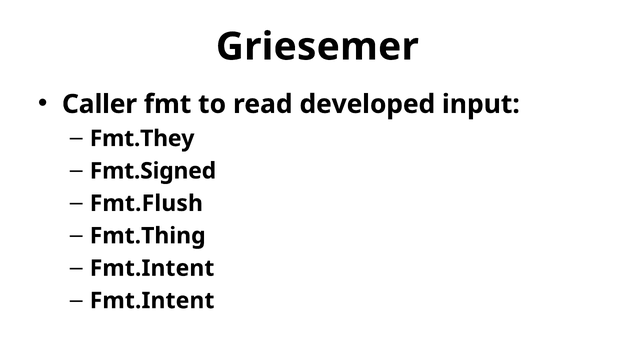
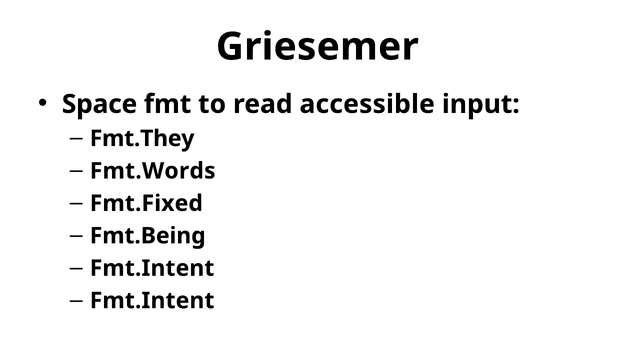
Caller: Caller -> Space (100, 104)
developed: developed -> accessible (367, 104)
Fmt.Signed: Fmt.Signed -> Fmt.Words (153, 171)
Fmt.Flush: Fmt.Flush -> Fmt.Fixed (146, 203)
Fmt.Thing: Fmt.Thing -> Fmt.Being (148, 236)
